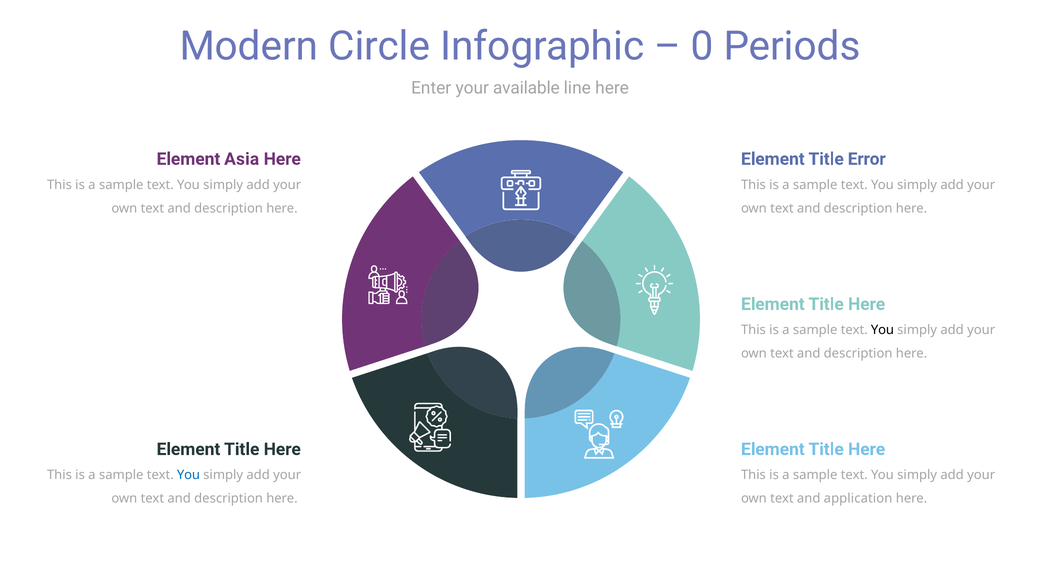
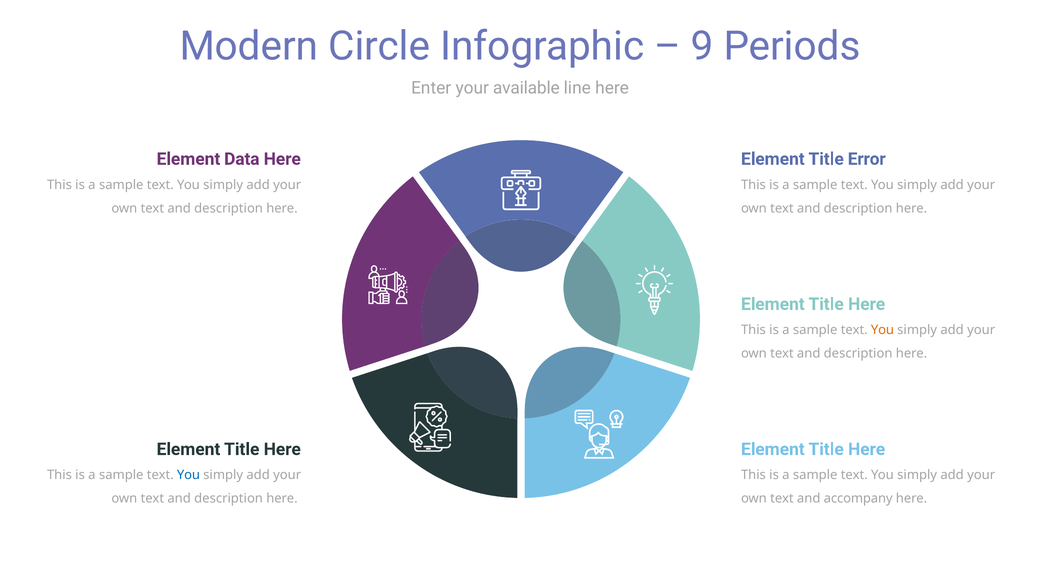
0: 0 -> 9 (702, 46)
Asia: Asia -> Data (242, 159)
You colour: black -> orange (882, 330)
application: application -> accompany (858, 499)
